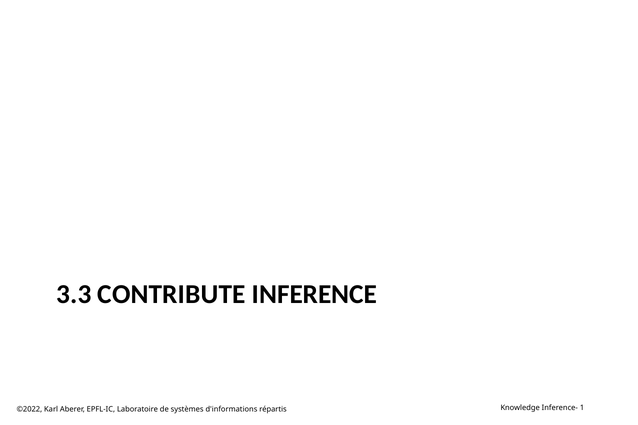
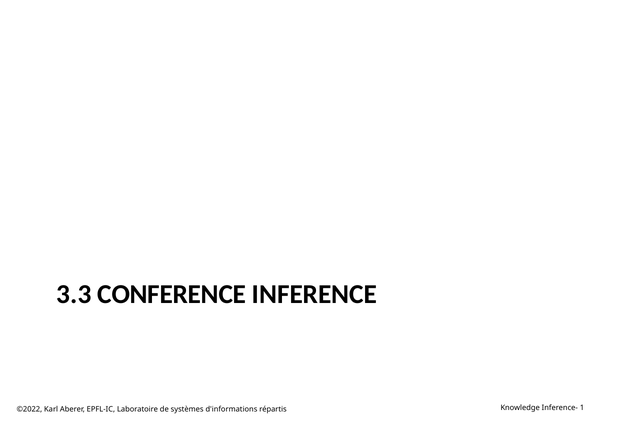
CONTRIBUTE: CONTRIBUTE -> CONFERENCE (172, 295)
